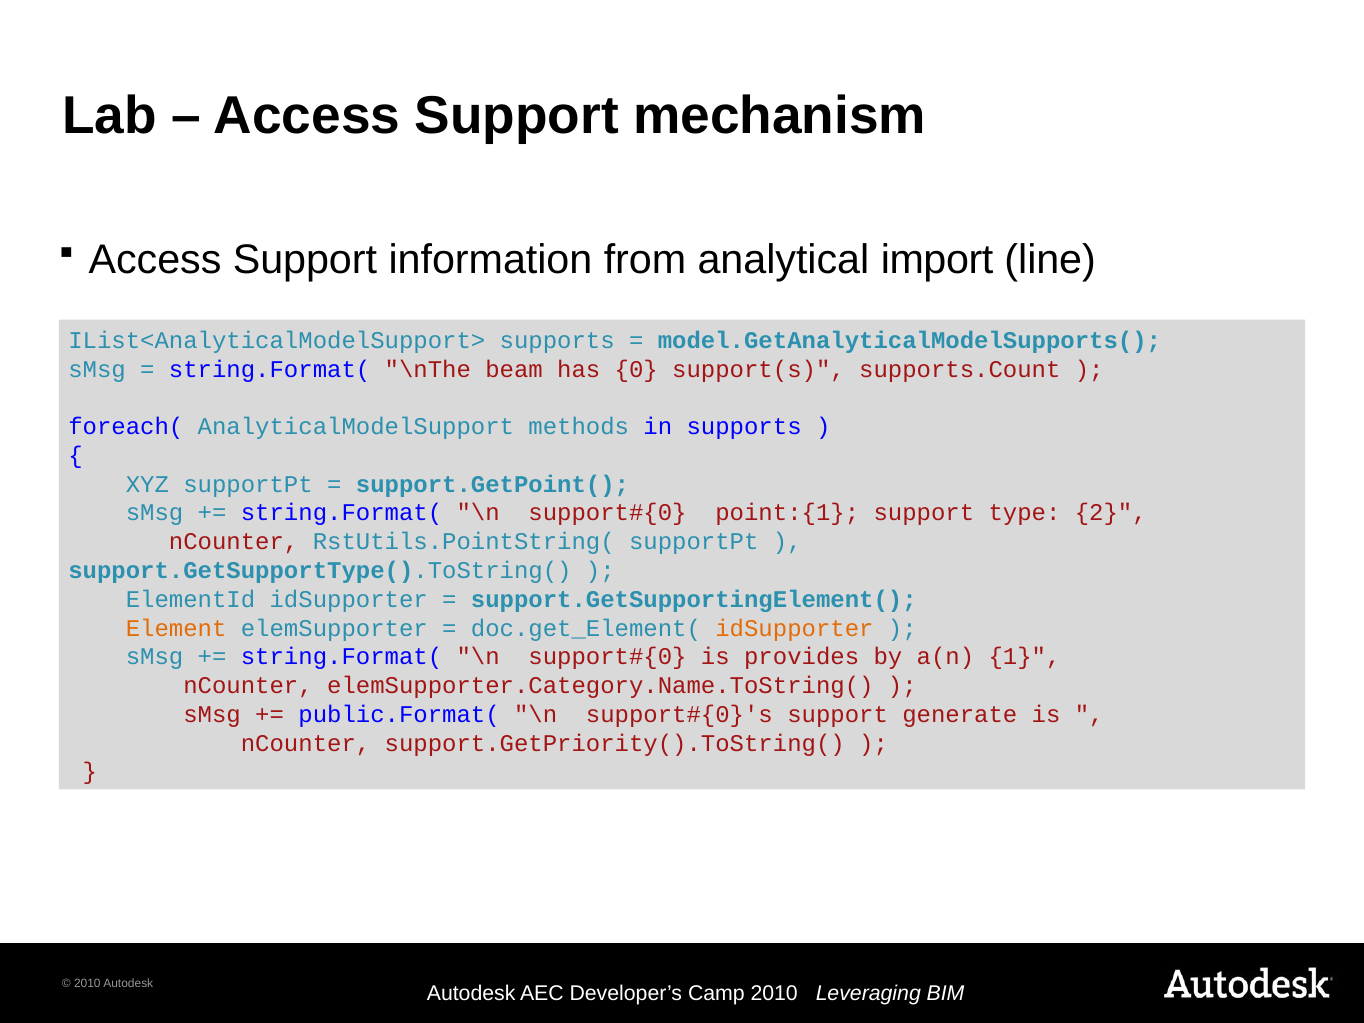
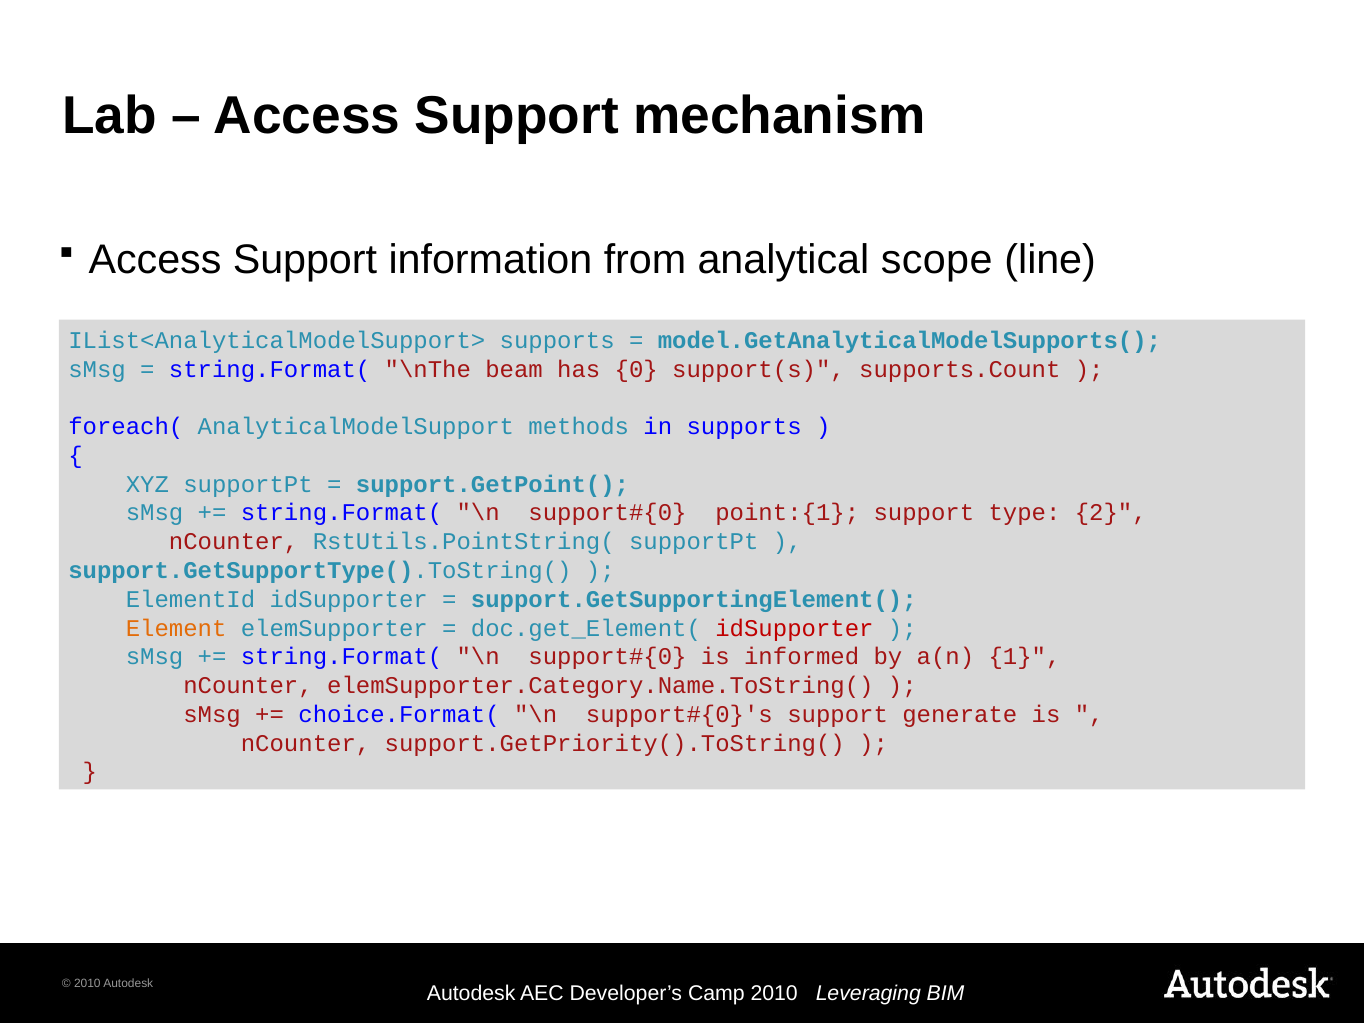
import: import -> scope (937, 260)
idSupporter colour: orange -> red (794, 628)
provides: provides -> informed (802, 657)
public.Format(: public.Format( -> choice.Format( (399, 714)
